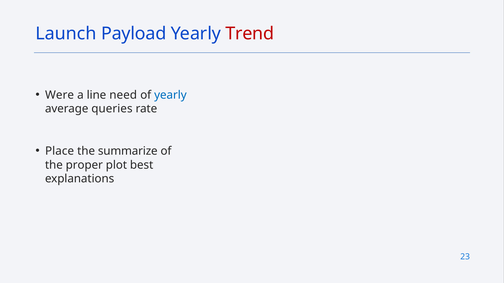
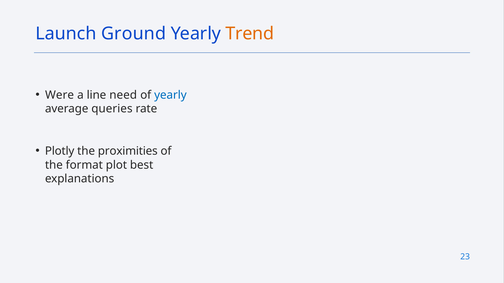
Payload: Payload -> Ground (134, 34)
Trend colour: red -> orange (250, 34)
Place: Place -> Plotly (60, 151)
summarize: summarize -> proximities (128, 151)
proper: proper -> format (84, 165)
